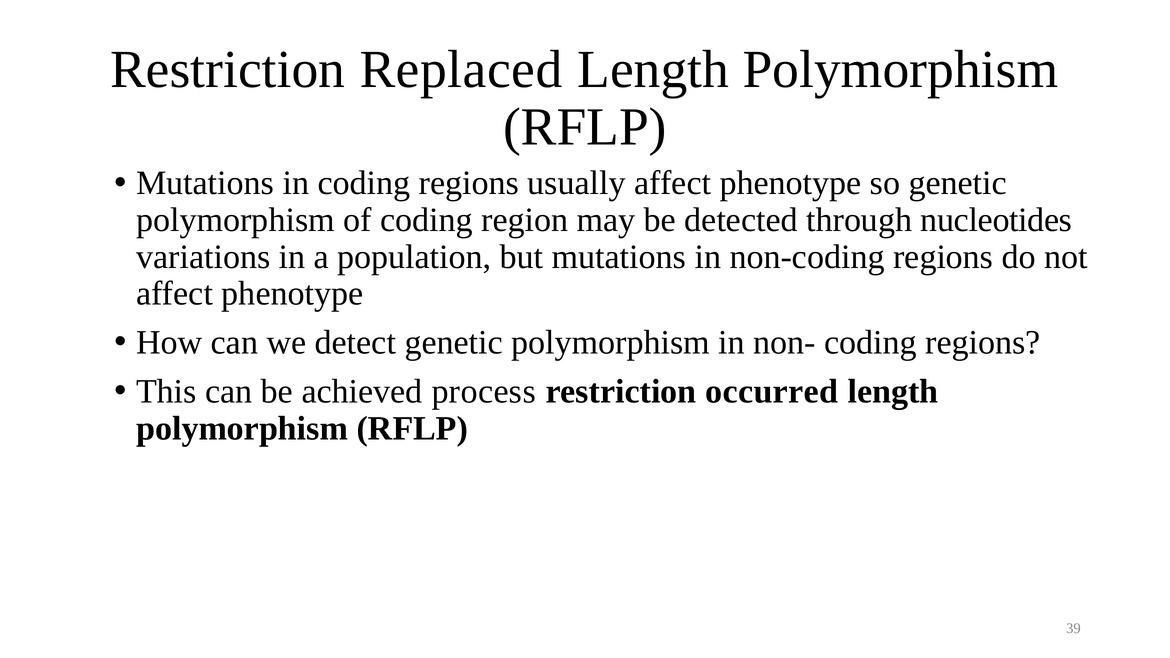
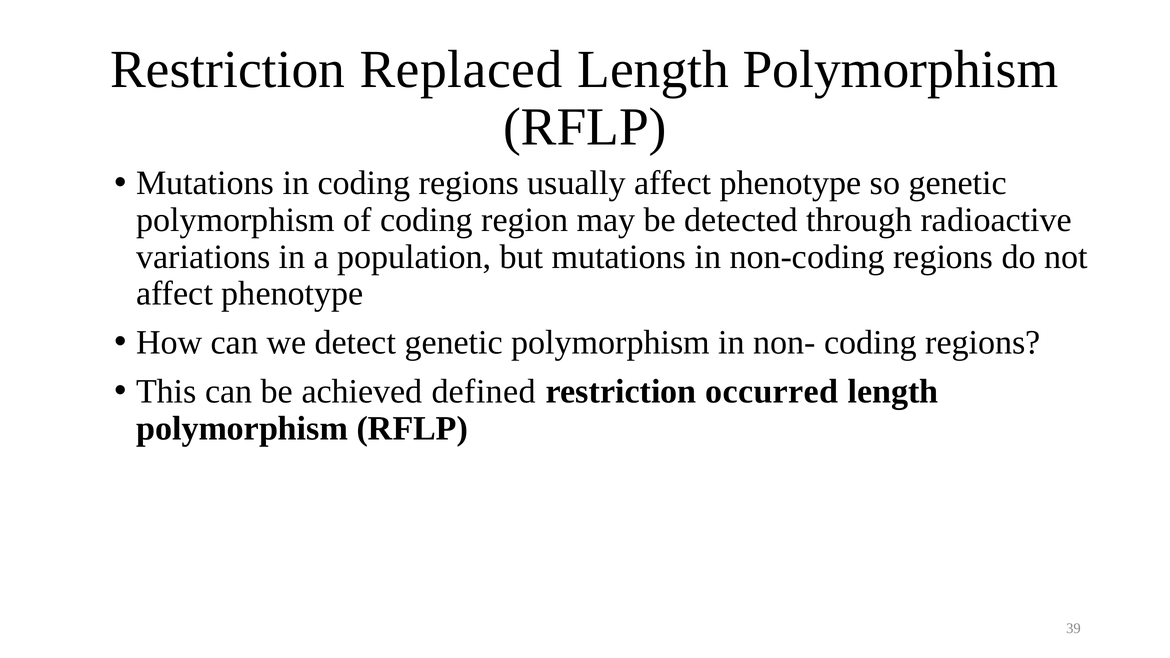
nucleotides: nucleotides -> radioactive (996, 220)
process: process -> defined (484, 392)
